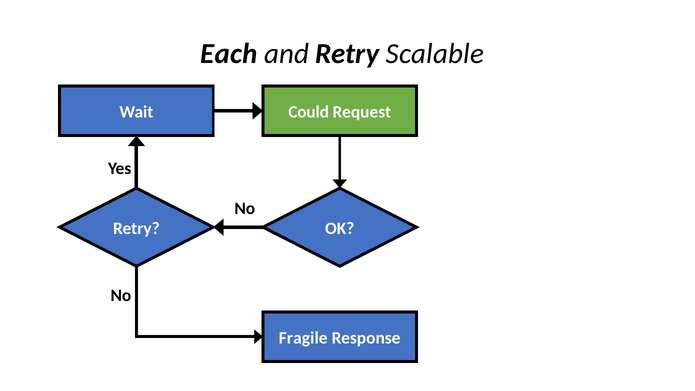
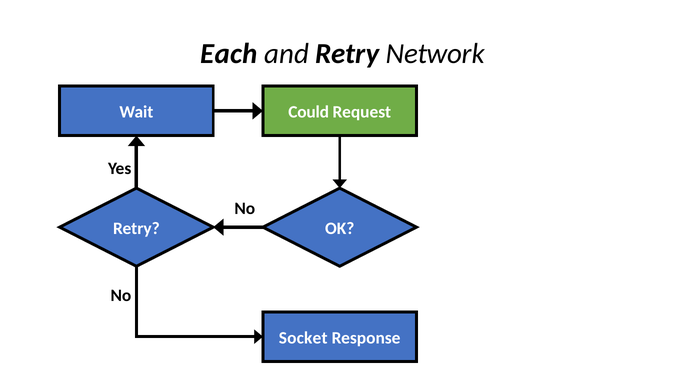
Scalable: Scalable -> Network (435, 54)
Fragile: Fragile -> Socket (303, 338)
